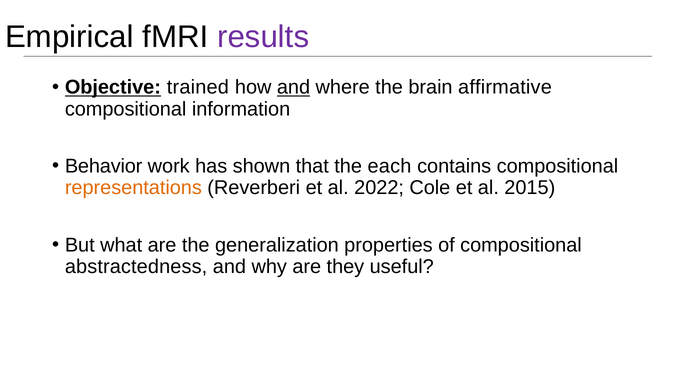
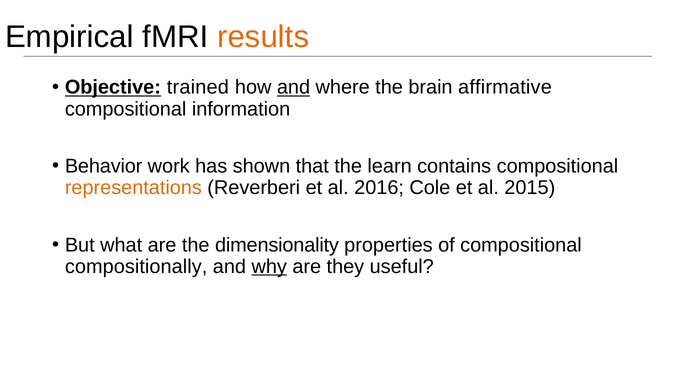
results colour: purple -> orange (263, 37)
each: each -> learn (390, 166)
2022: 2022 -> 2016 (379, 188)
generalization: generalization -> dimensionality (277, 245)
abstractedness: abstractedness -> compositionally (136, 267)
why underline: none -> present (269, 267)
